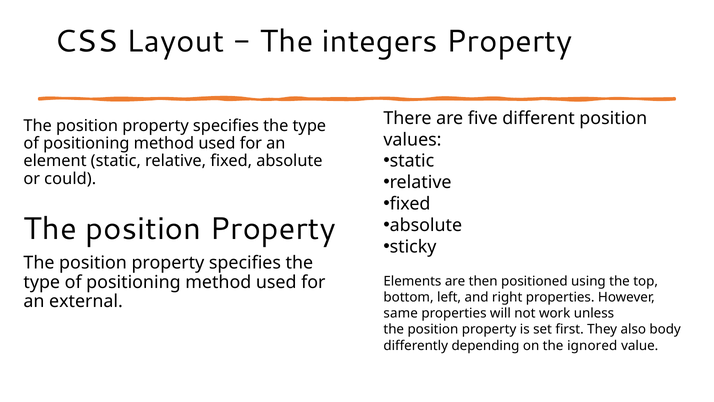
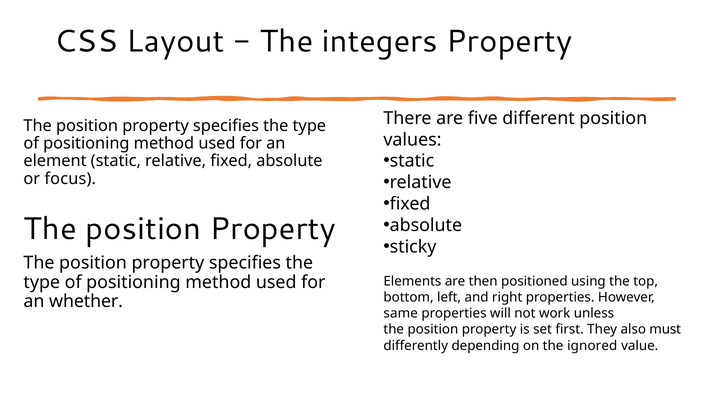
could: could -> focus (70, 178)
external: external -> whether (86, 301)
body: body -> must (665, 329)
